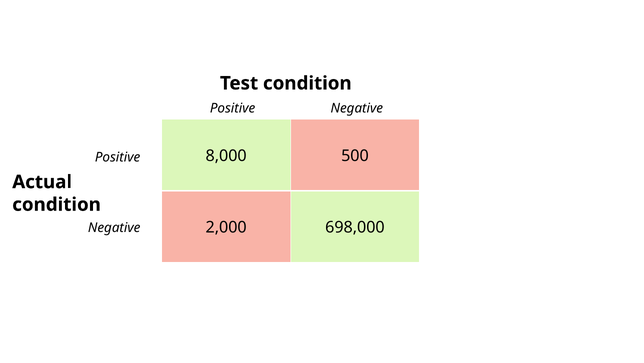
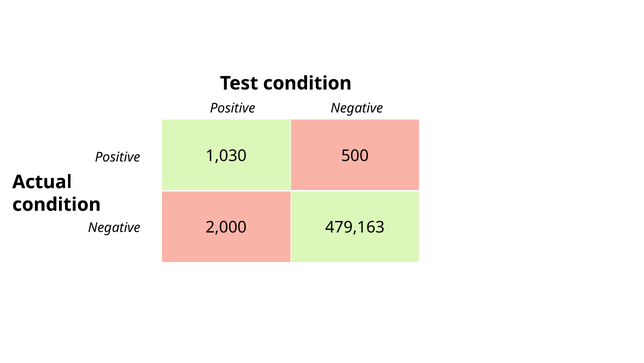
8,000: 8,000 -> 1,030 (226, 156)
698,000: 698,000 -> 479,163 (355, 227)
